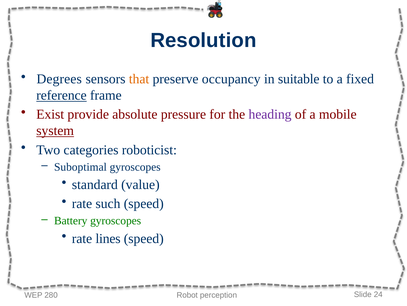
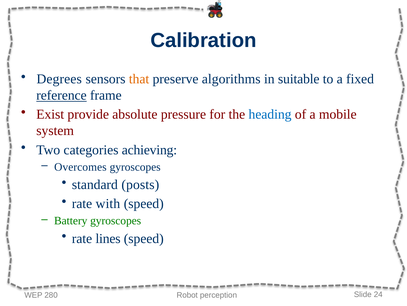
Resolution: Resolution -> Calibration (203, 40)
occupancy: occupancy -> algorithms (231, 79)
heading colour: purple -> blue (270, 114)
system underline: present -> none (55, 131)
roboticist: roboticist -> achieving (149, 149)
Suboptimal: Suboptimal -> Overcomes (80, 167)
value: value -> posts (140, 184)
such: such -> with (108, 203)
